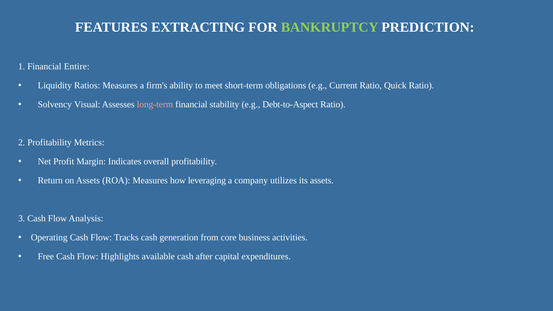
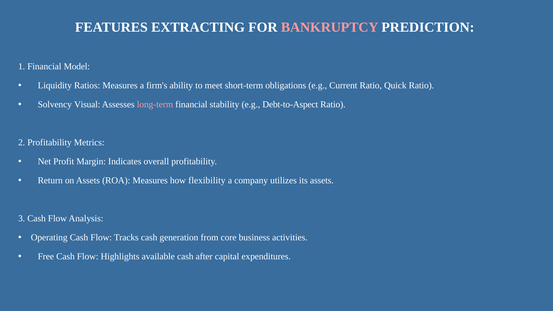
BANKRUPTCY colour: light green -> pink (330, 27)
Entire: Entire -> Model (77, 67)
leveraging: leveraging -> flexibility (207, 181)
